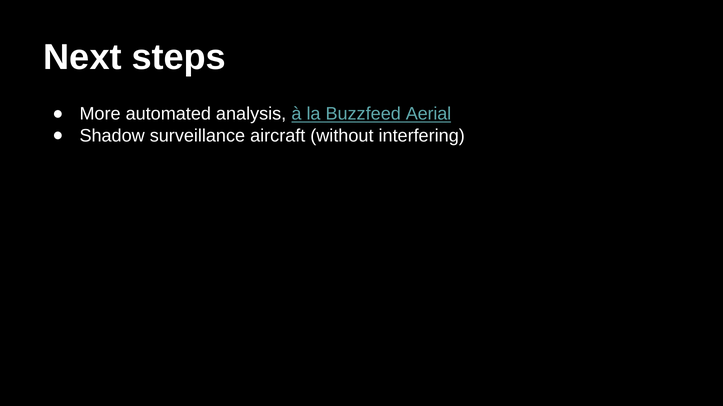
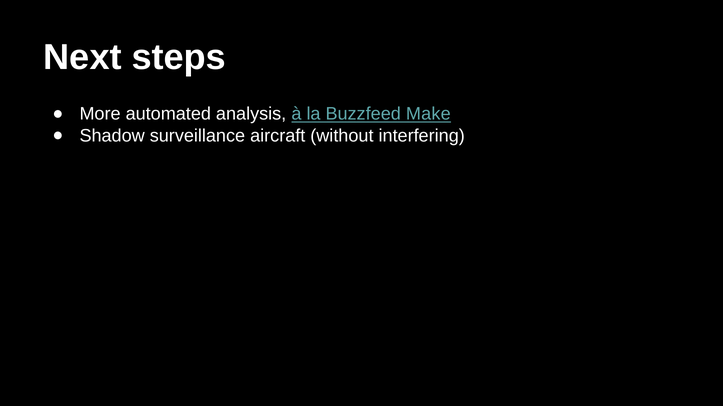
Aerial: Aerial -> Make (428, 114)
